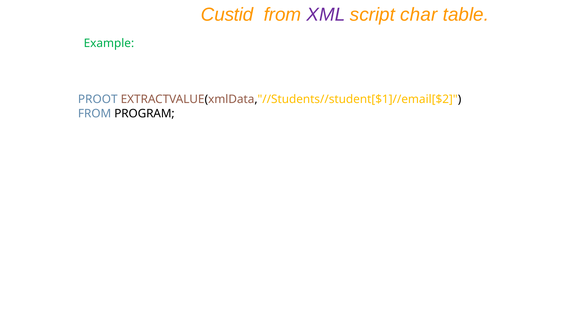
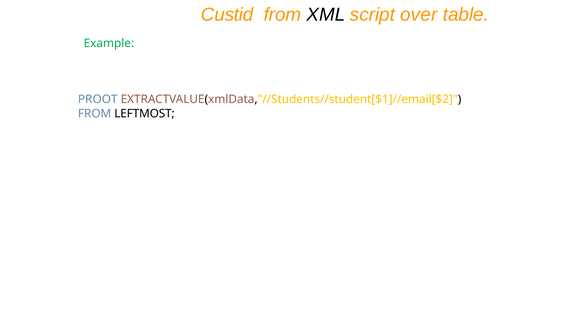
XML colour: purple -> black (326, 15)
char: char -> over (419, 15)
PROGRAM: PROGRAM -> LEFTMOST (144, 114)
